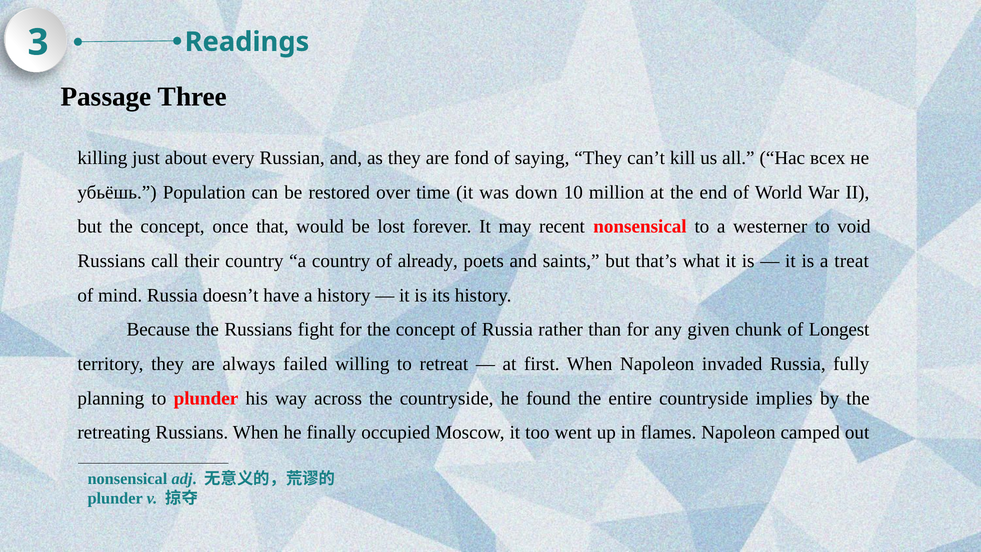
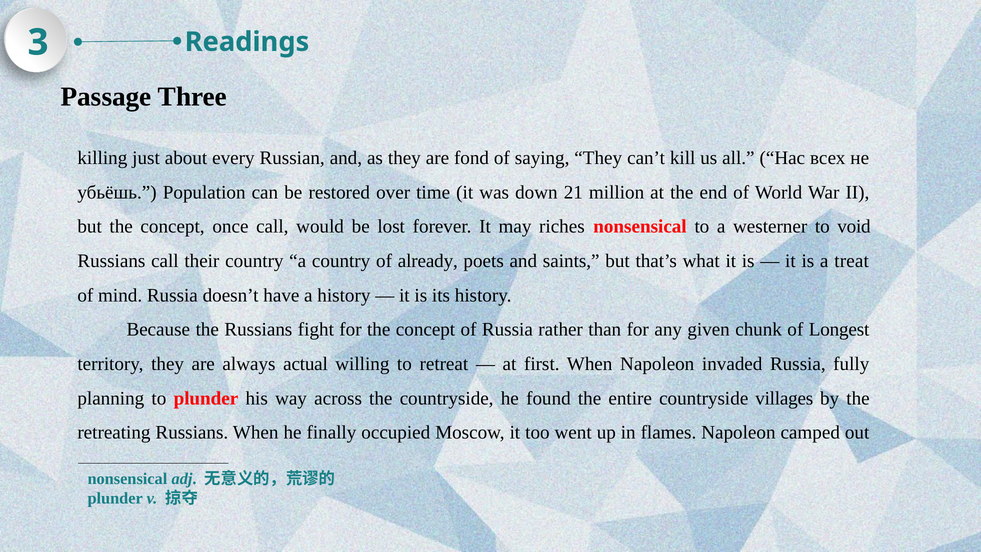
10: 10 -> 21 (573, 192)
once that: that -> call (272, 226)
recent: recent -> riches (562, 226)
failed: failed -> actual (306, 364)
implies: implies -> villages (784, 398)
